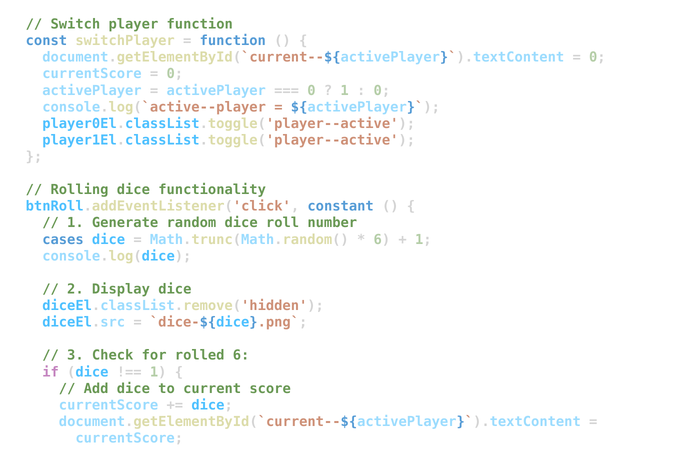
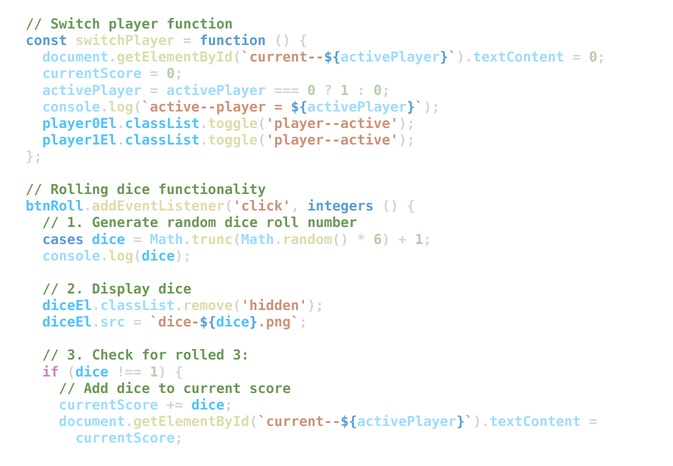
constant: constant -> integers (341, 206)
rolled 6: 6 -> 3 (241, 355)
